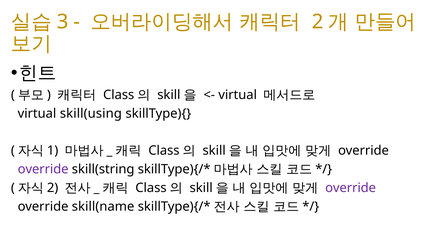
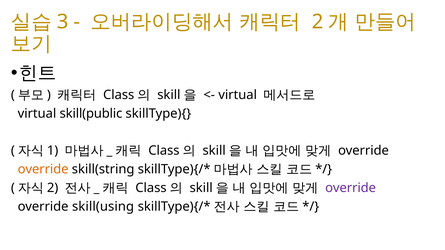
skill(using: skill(using -> skill(public (91, 114)
override colour: purple -> orange (43, 169)
skill(name: skill(name -> skill(using (103, 207)
